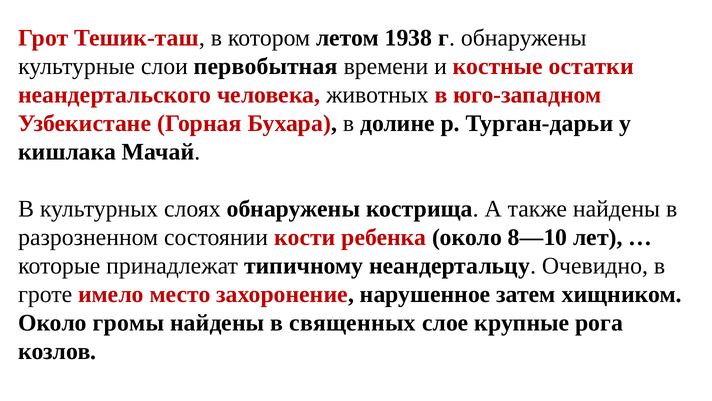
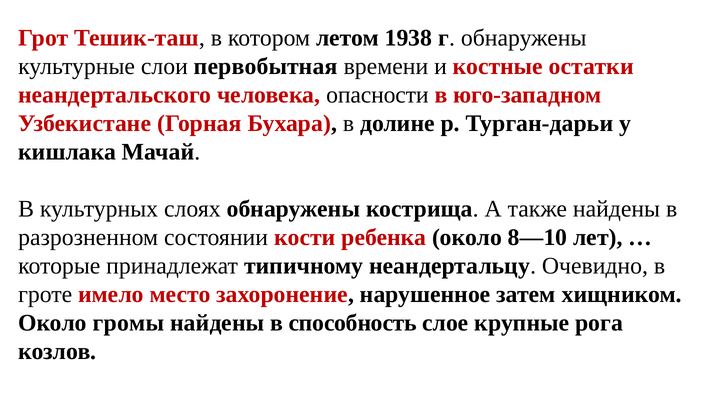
животных: животных -> опасности (377, 95)
священных: священных -> способность (353, 323)
